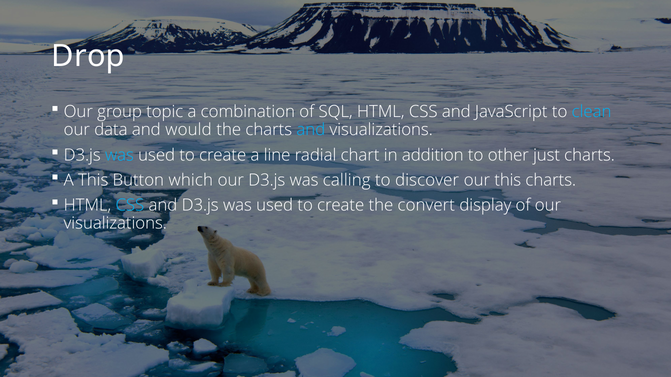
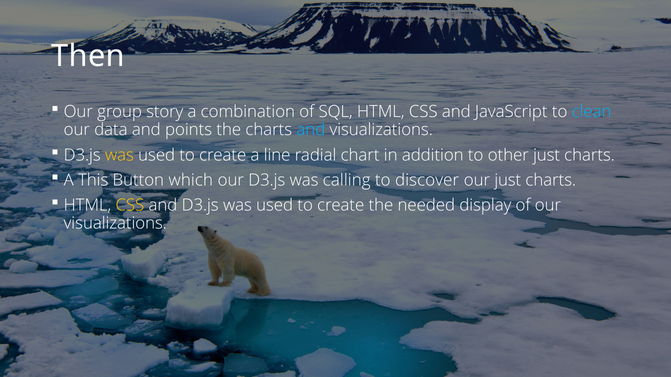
Drop: Drop -> Then (88, 56)
topic: topic -> story (165, 112)
would: would -> points (189, 130)
was colour: light blue -> yellow (119, 155)
our this: this -> just (508, 180)
CSS colour: light blue -> yellow (130, 205)
convert: convert -> needed (426, 205)
